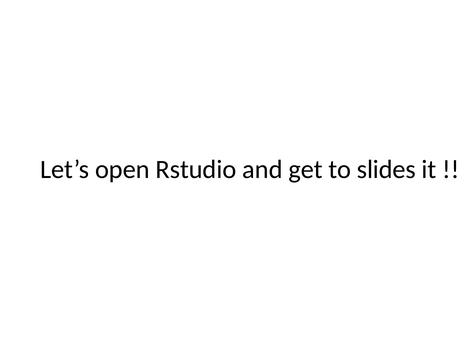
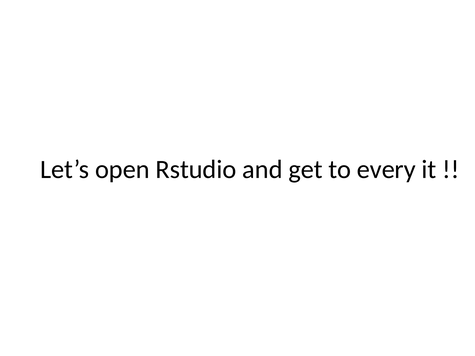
slides: slides -> every (386, 169)
